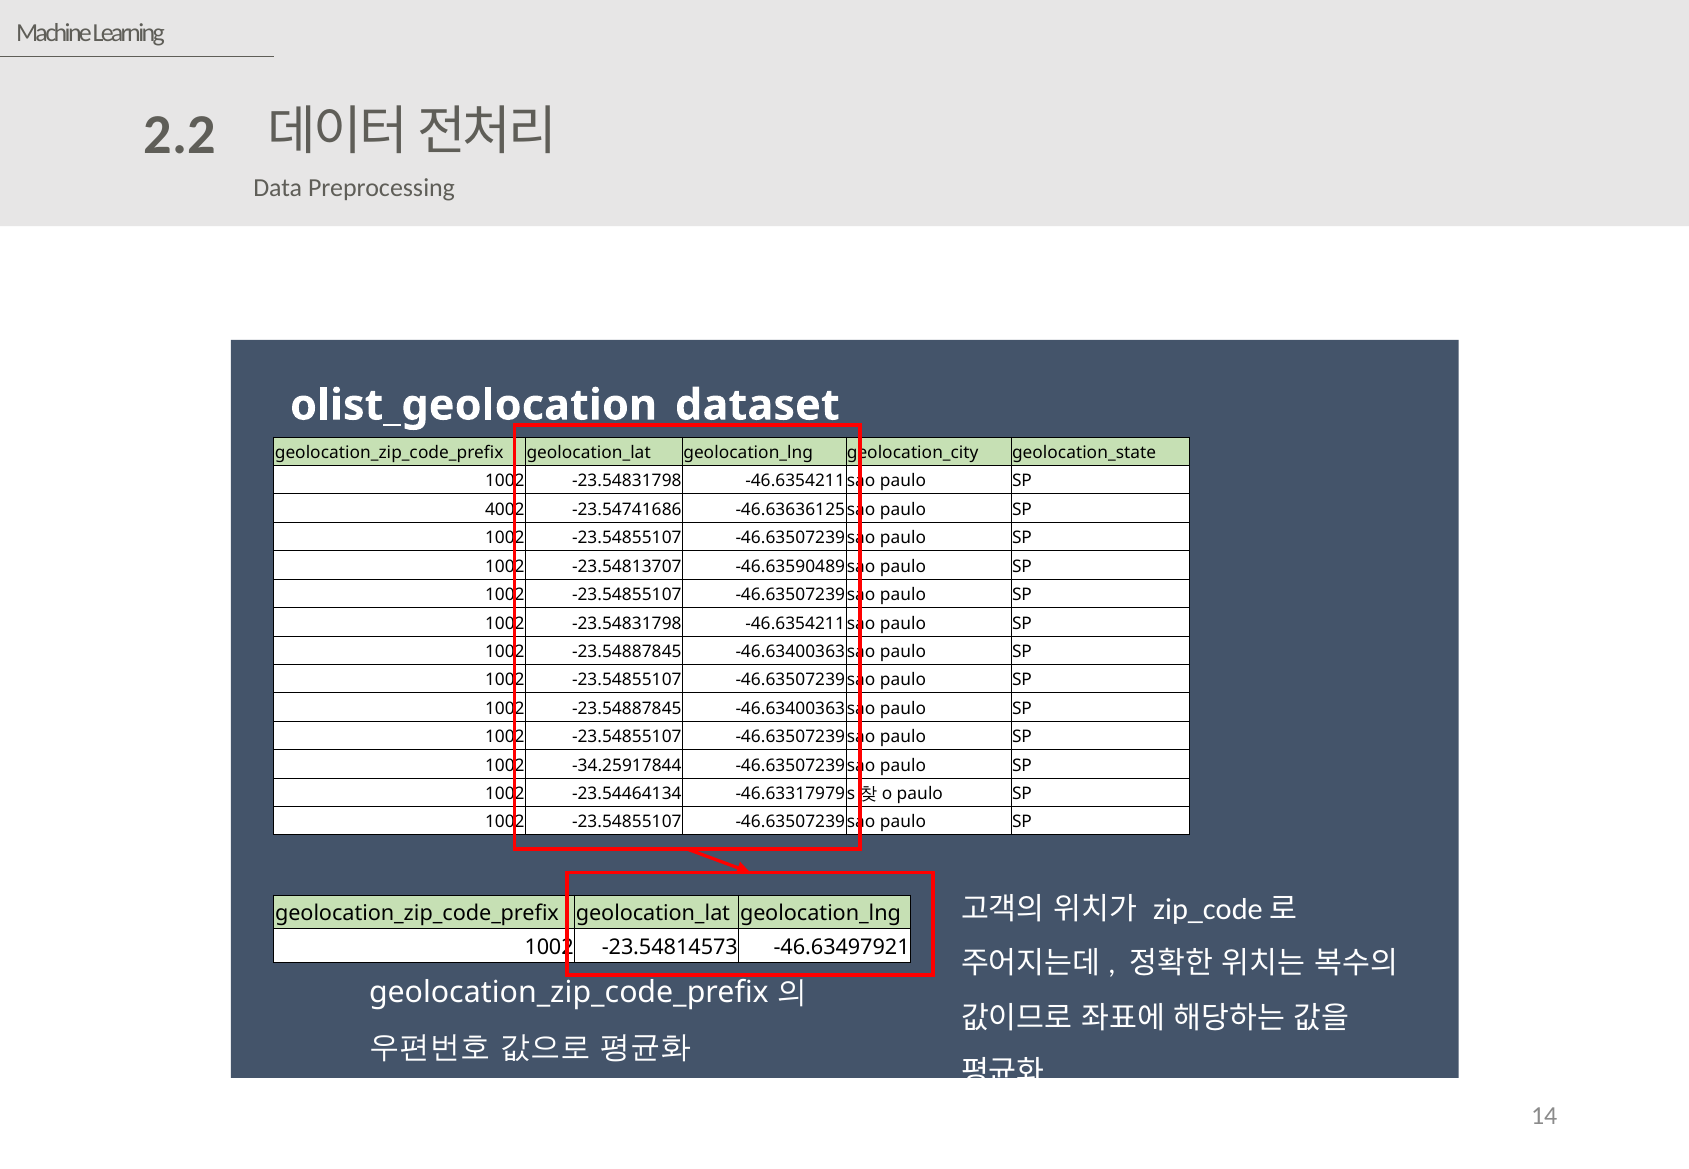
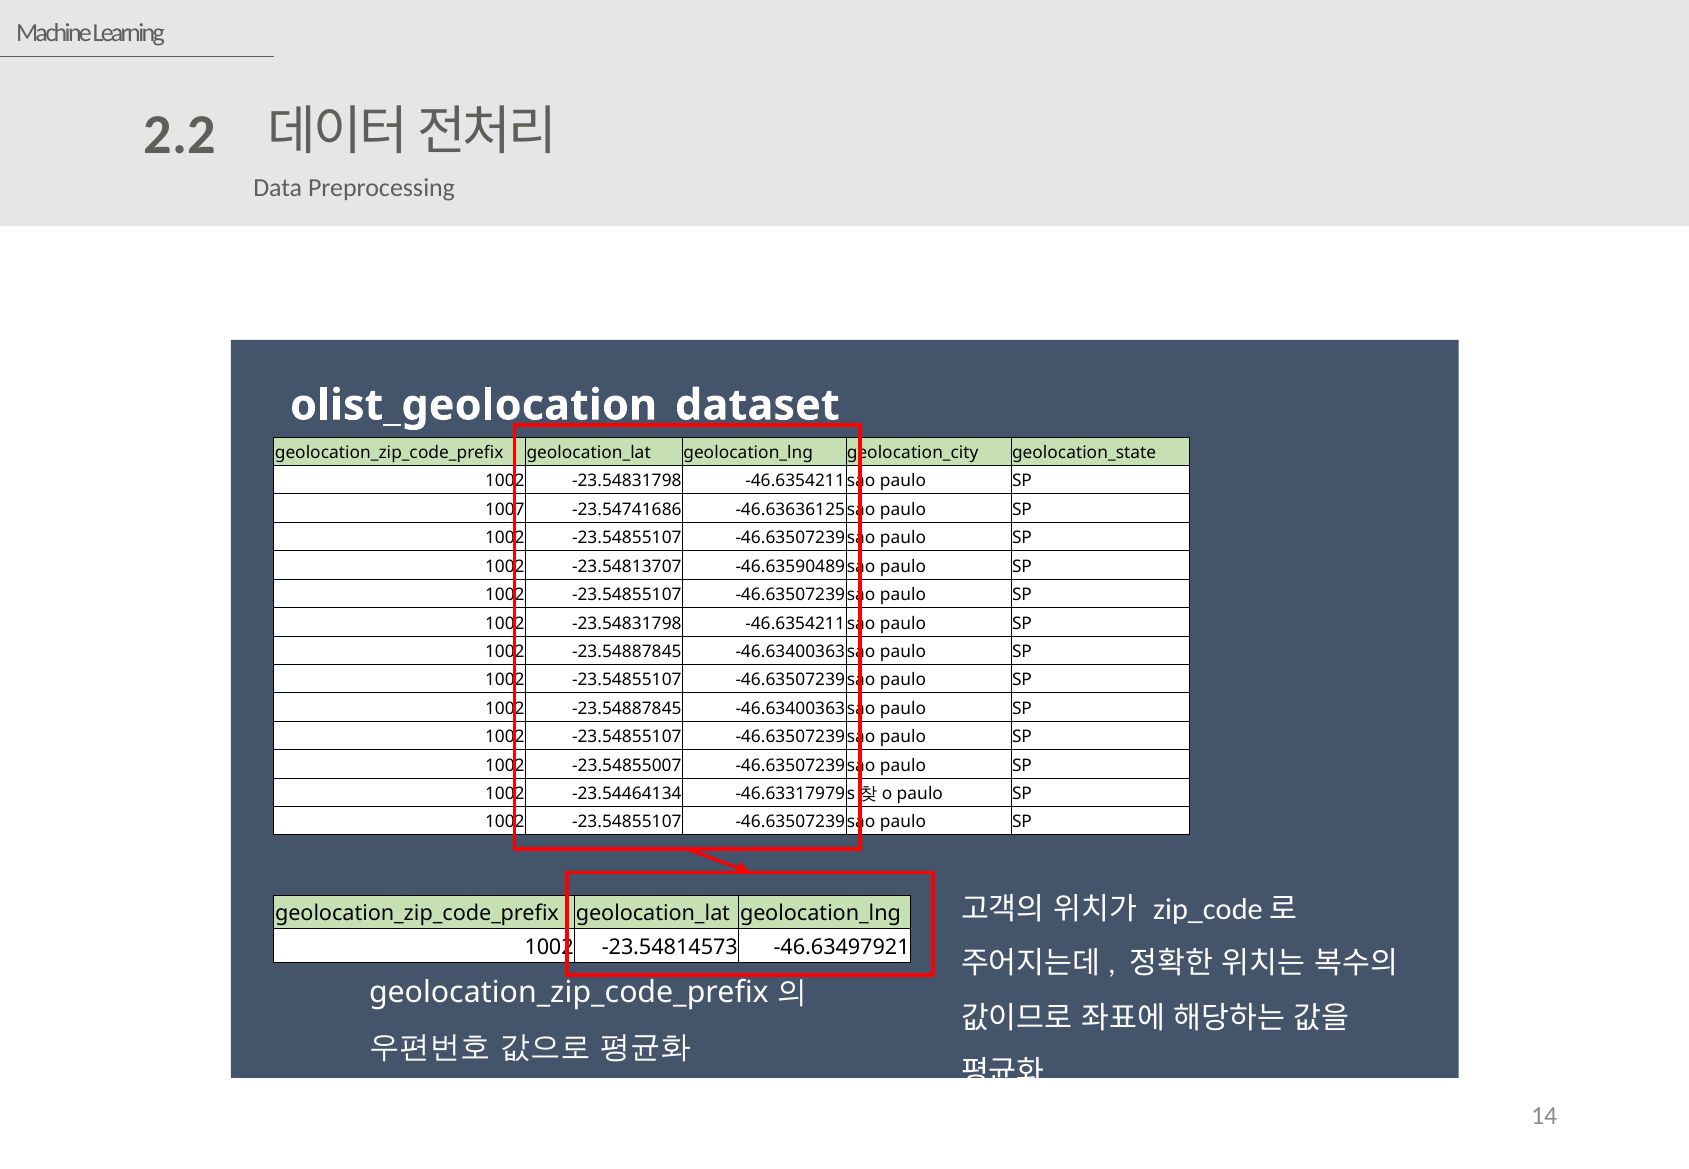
4002: 4002 -> 1007 (505, 510)
-34.25917844: -34.25917844 -> -23.54855007 (627, 766)
